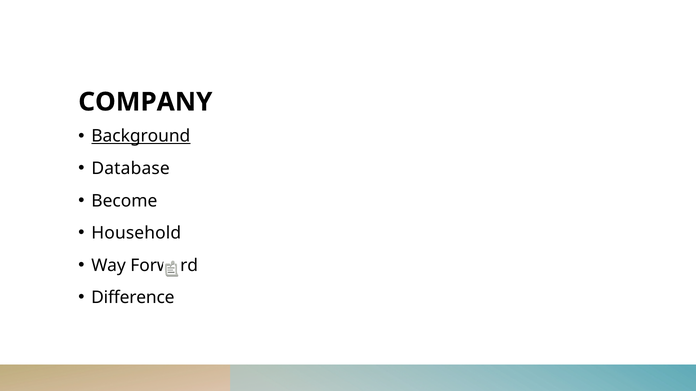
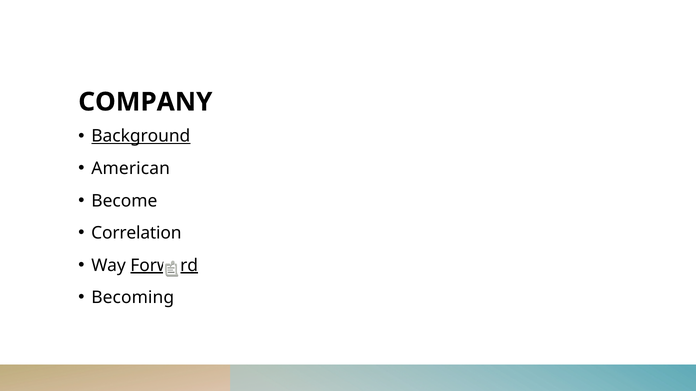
Database: Database -> American (131, 169)
Household: Household -> Correlation (136, 233)
Forward underline: none -> present (164, 266)
Difference: Difference -> Becoming (133, 298)
